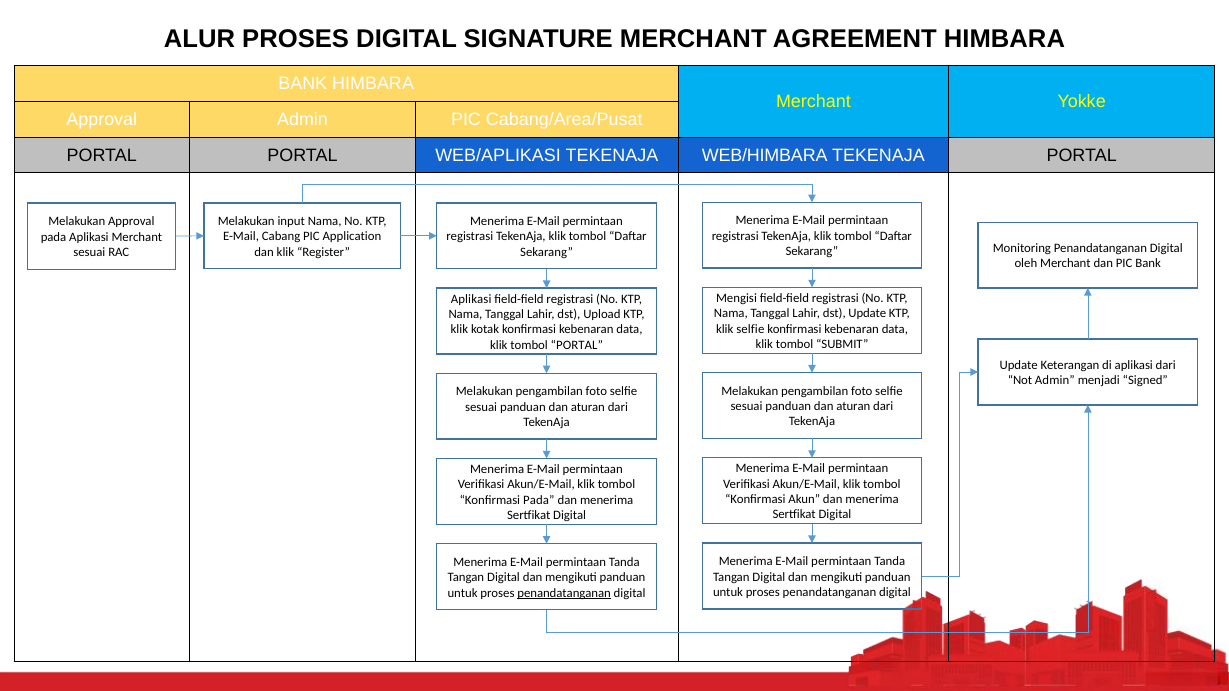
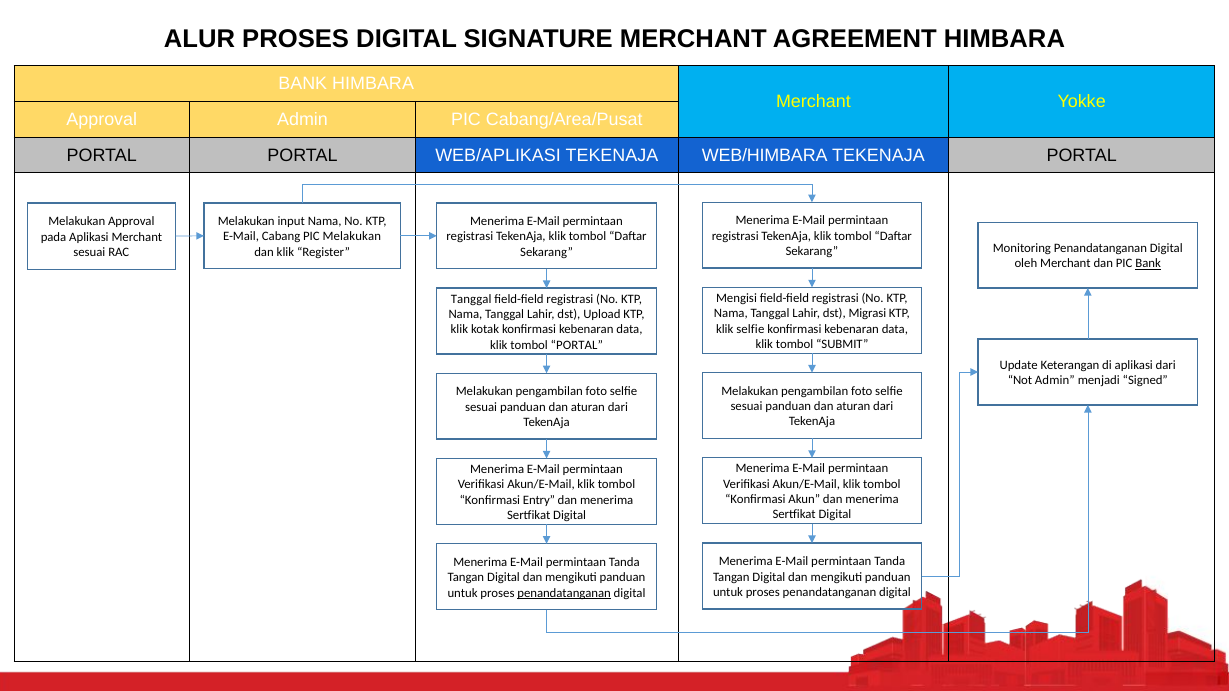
PIC Application: Application -> Melakukan (352, 237)
Bank underline: none -> present (1148, 264)
Aplikasi: Aplikasi -> Tanggal (471, 299)
dst Update: Update -> Migrasi (867, 314)
Konfirmasi Pada: Pada -> Entry (539, 500)
